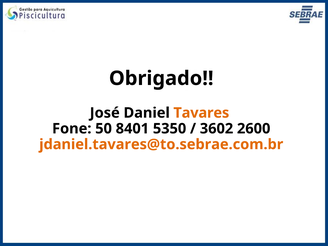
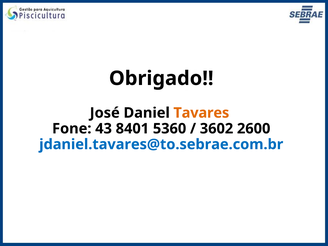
50: 50 -> 43 (104, 129)
5350: 5350 -> 5360 (170, 129)
jdaniel.tavares@to.sebrae.com.br colour: orange -> blue (161, 144)
